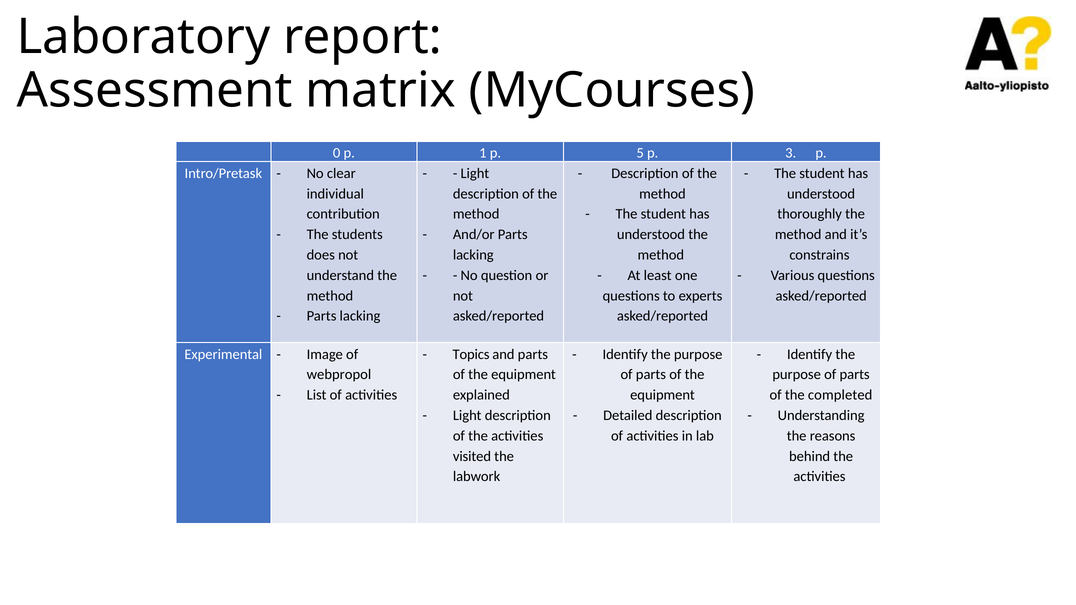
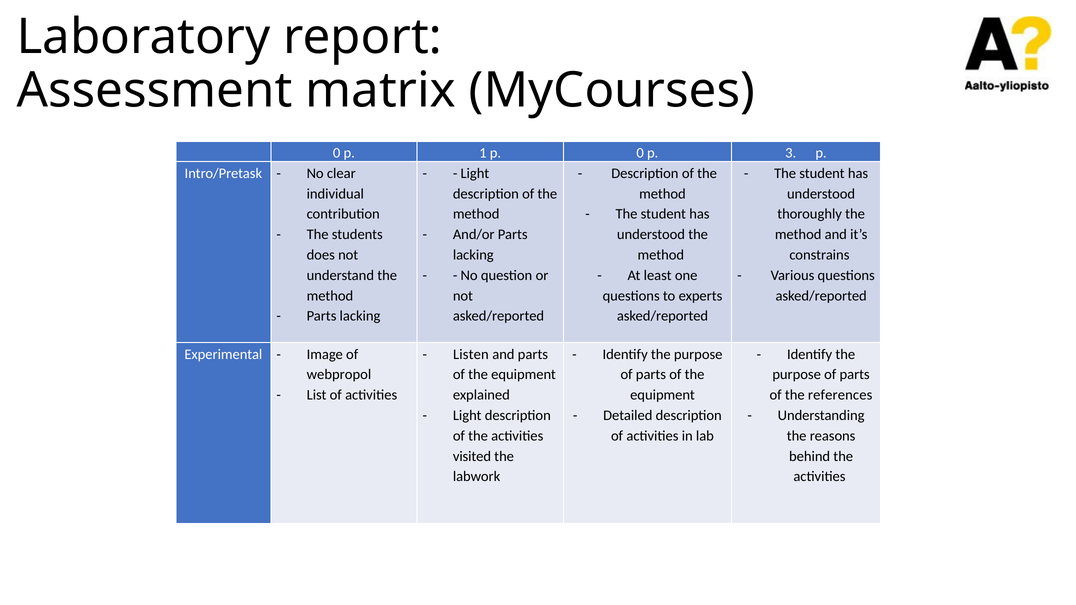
p 5: 5 -> 0 (640, 153)
Topics: Topics -> Listen (471, 354)
completed: completed -> references (840, 395)
